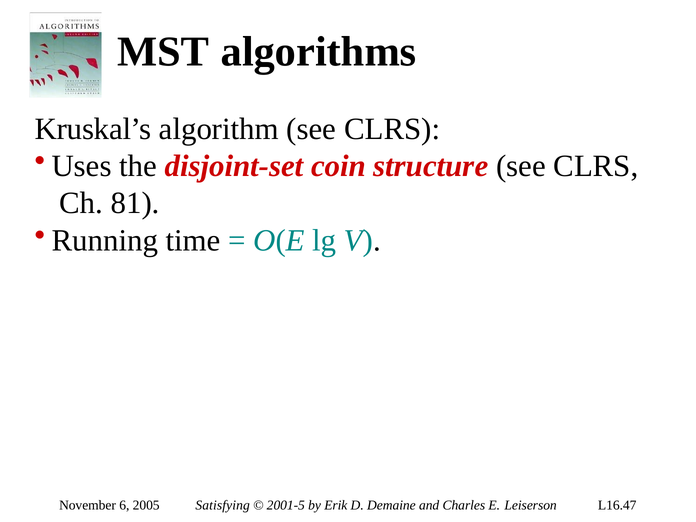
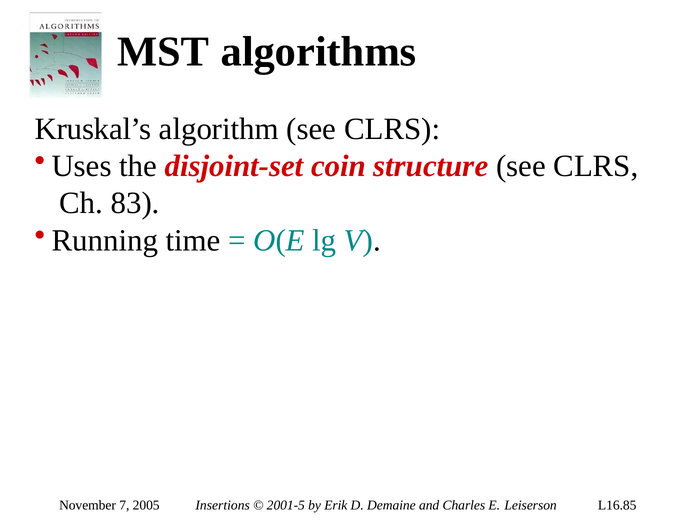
81: 81 -> 83 (135, 203)
6: 6 -> 7 (124, 505)
Satisfying: Satisfying -> Insertions (223, 505)
L16.47: L16.47 -> L16.85 (617, 505)
